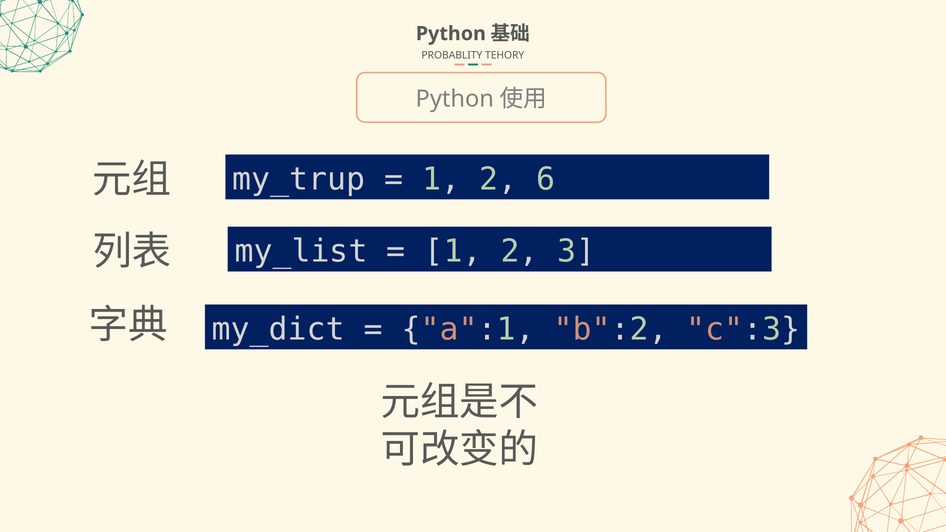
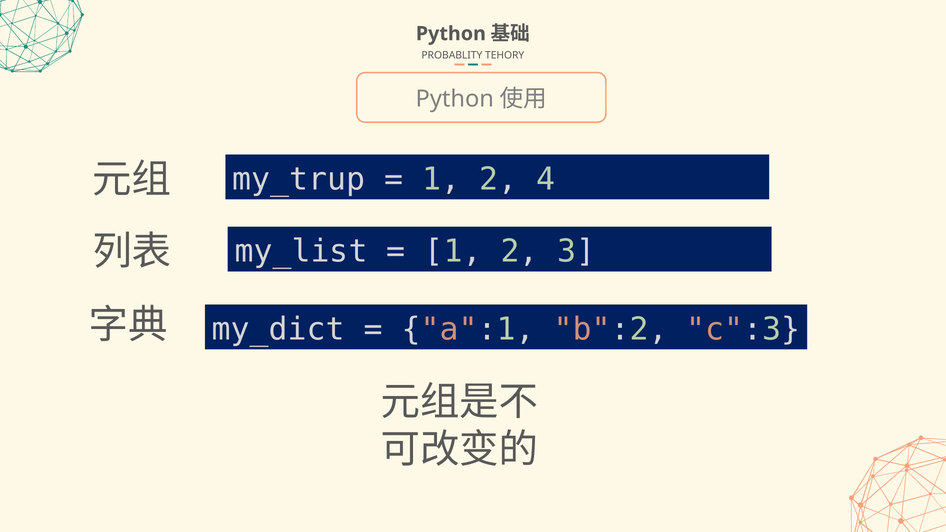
6: 6 -> 4 (546, 179)
